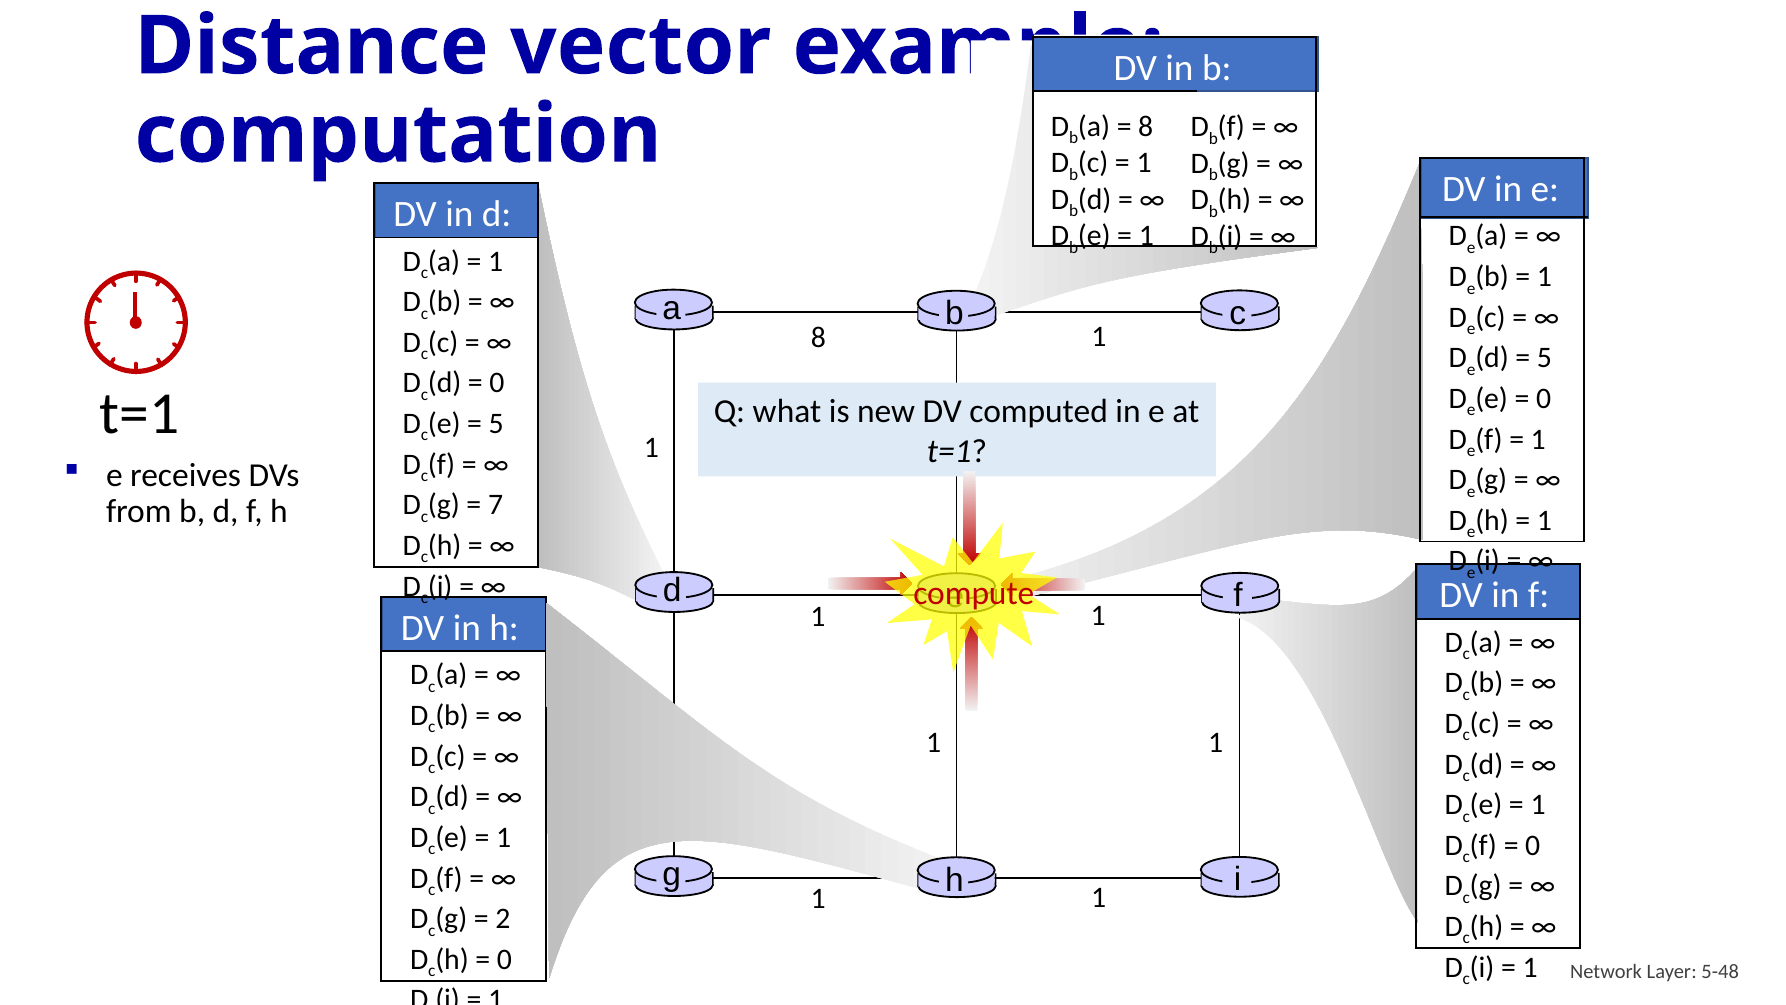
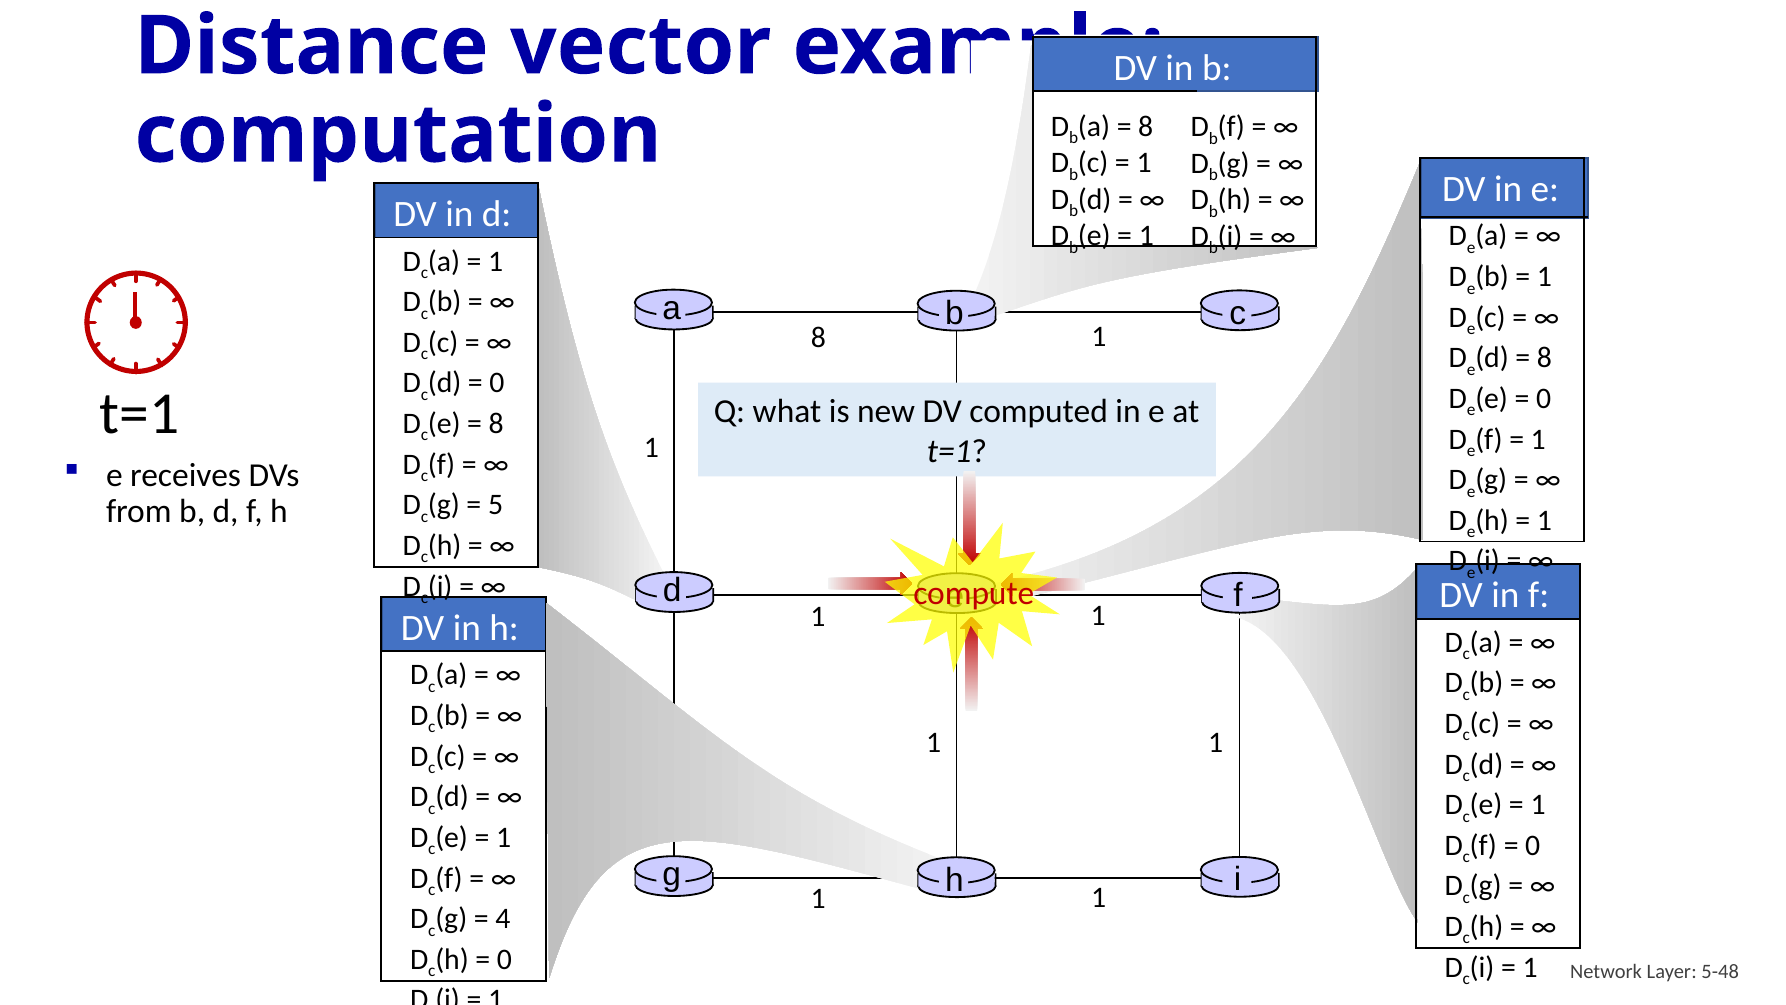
5: 5 -> 8 (1544, 358)
5: 5 -> 8 (496, 424)
7: 7 -> 5 (496, 505)
2: 2 -> 4 (503, 918)
